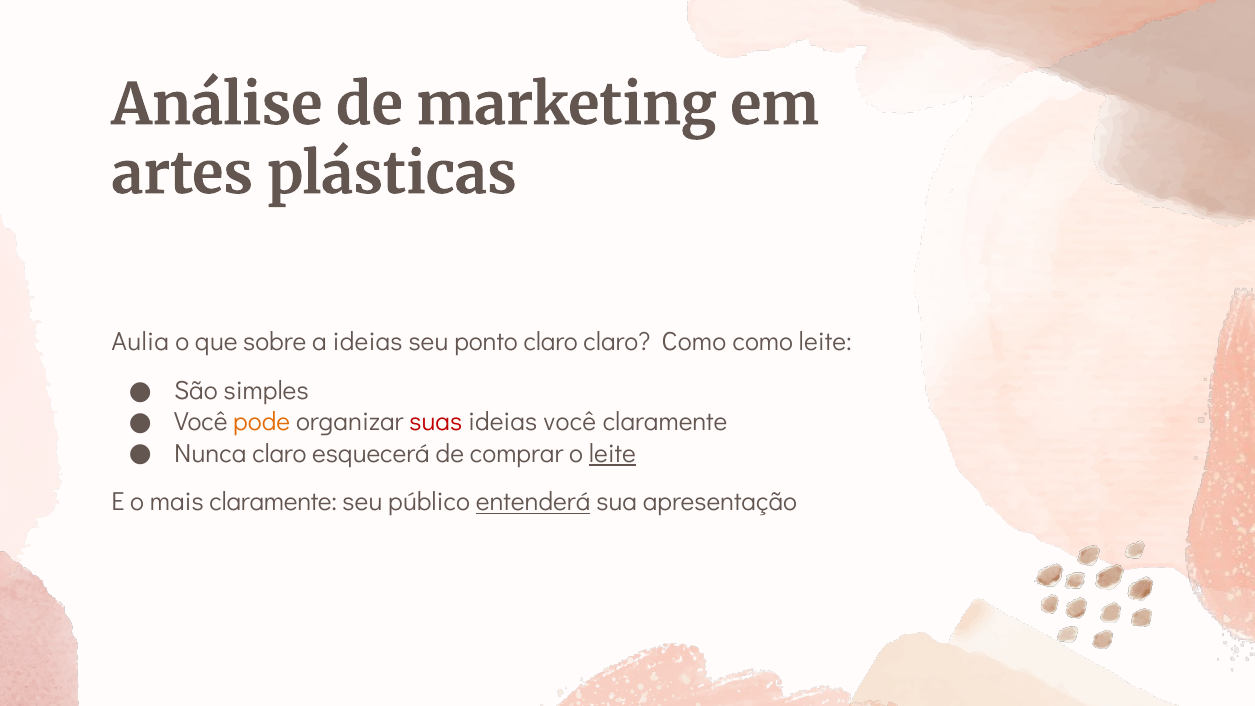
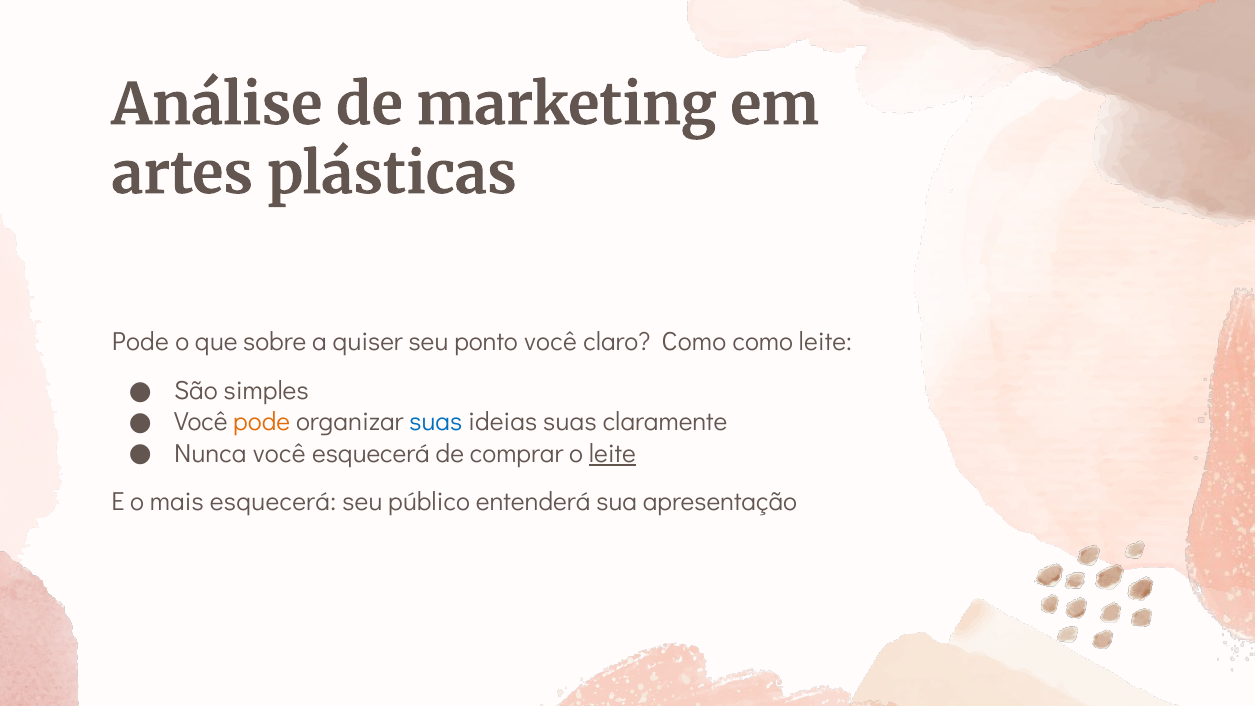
Aulia: Aulia -> Pode (140, 342)
a ideias: ideias -> quiser (368, 342)
ponto claro: claro -> você (550, 342)
suas colour: red -> blue (436, 422)
ideias você: você -> suas (570, 422)
Nunca claro: claro -> você (279, 453)
mais claramente: claramente -> esquecerá (273, 502)
entenderá underline: present -> none (533, 502)
